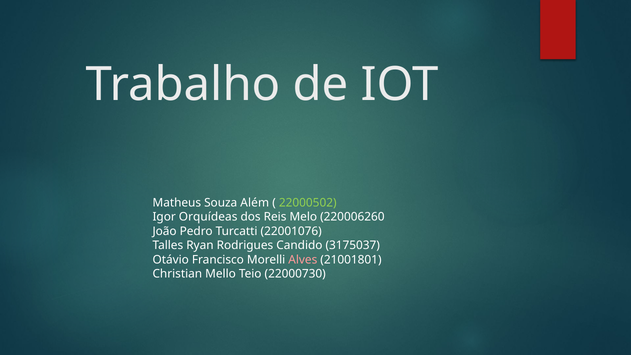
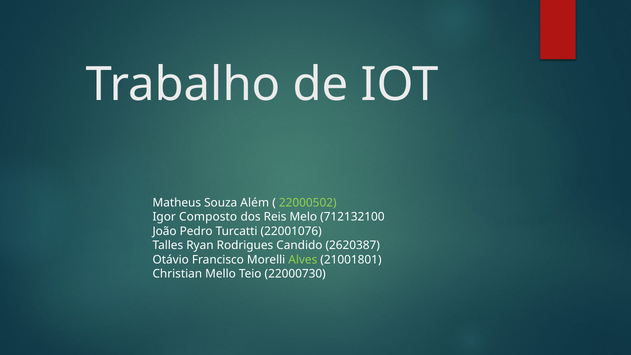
Orquídeas: Orquídeas -> Composto (208, 217)
220006260: 220006260 -> 712132100 (352, 217)
3175037: 3175037 -> 2620387 (353, 245)
Alves colour: pink -> light green (303, 260)
